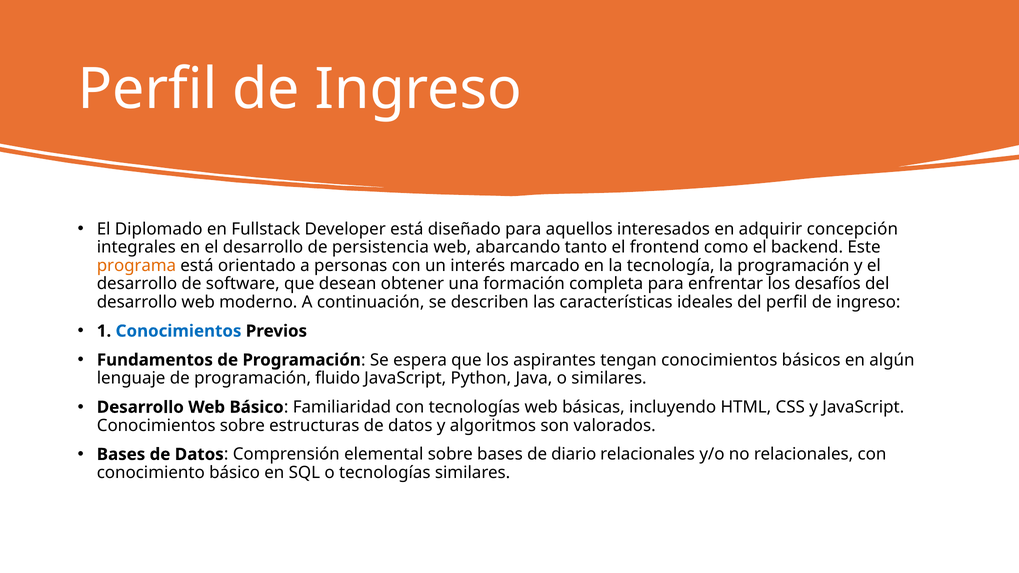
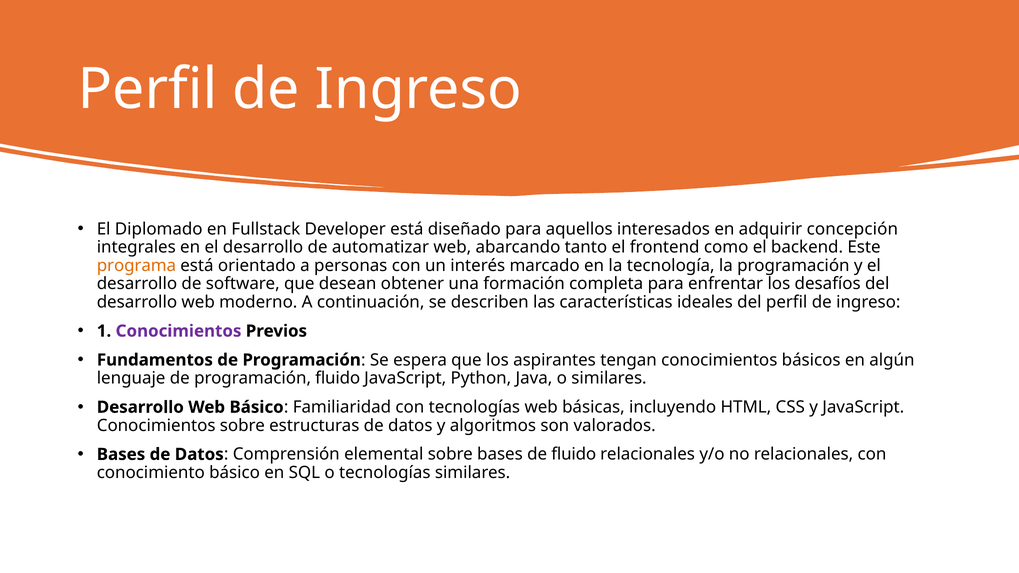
persistencia: persistencia -> automatizar (381, 247)
Conocimientos colour: blue -> purple (179, 331)
de diario: diario -> fluido (574, 455)
